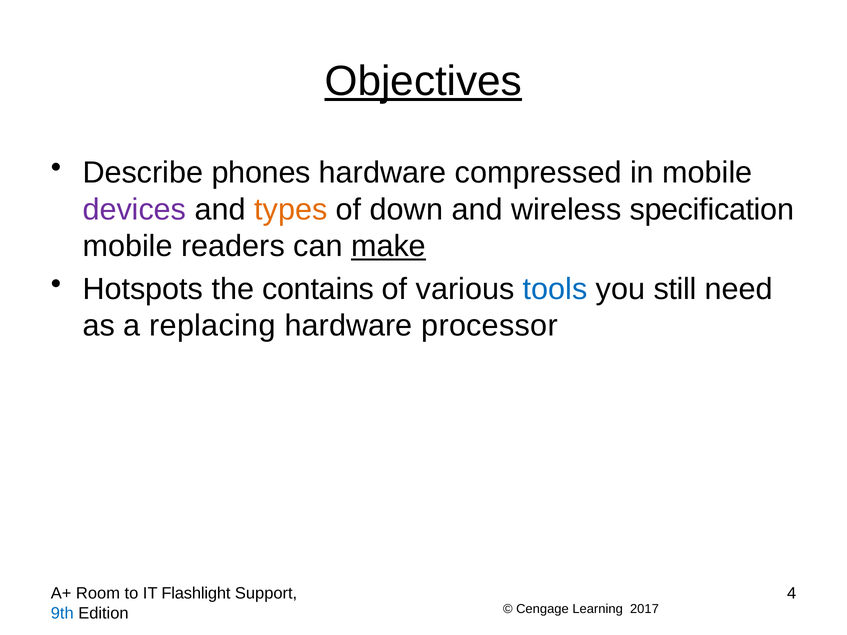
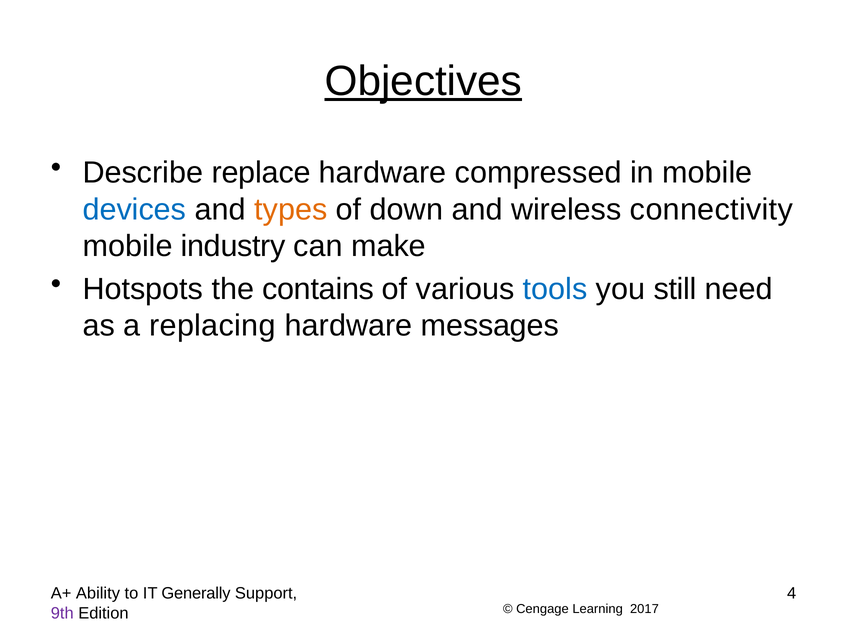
phones: phones -> replace (261, 173)
devices colour: purple -> blue (134, 210)
specification: specification -> connectivity (711, 210)
readers: readers -> industry (233, 246)
make underline: present -> none (389, 246)
processor: processor -> messages (490, 326)
Room: Room -> Ability (98, 594)
Flashlight: Flashlight -> Generally (196, 594)
9th colour: blue -> purple (62, 614)
